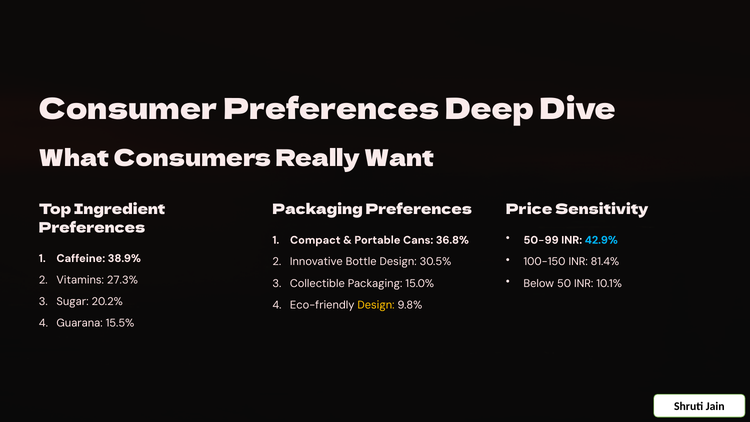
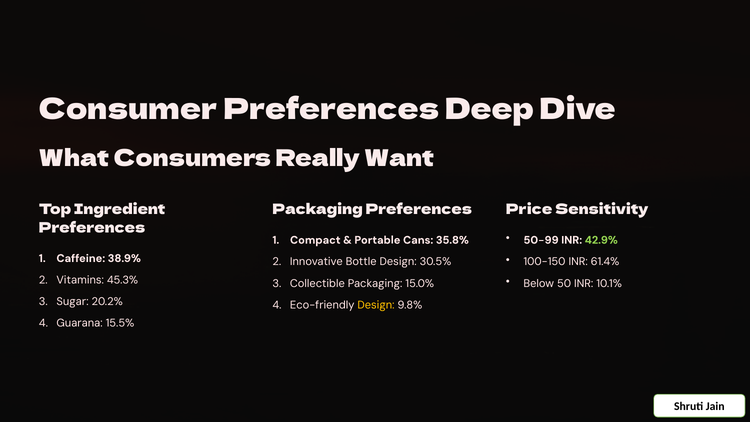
42.9% colour: light blue -> light green (601, 240)
36.8%: 36.8% -> 35.8% (452, 240)
81.4%: 81.4% -> 61.4% (605, 262)
27.3%: 27.3% -> 45.3% (122, 280)
